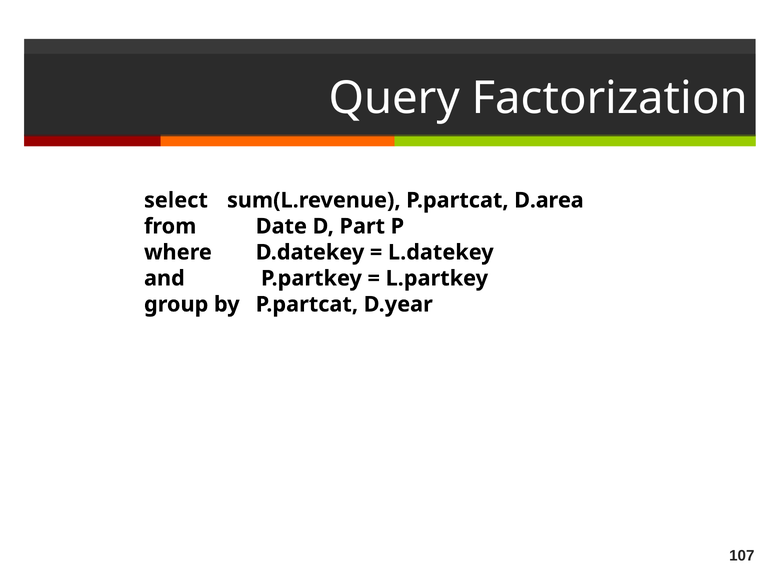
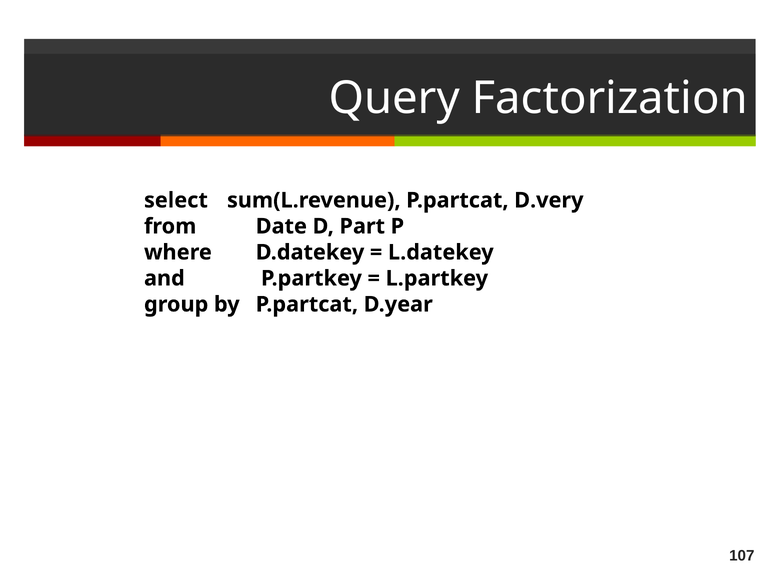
D.area: D.area -> D.very (549, 200)
